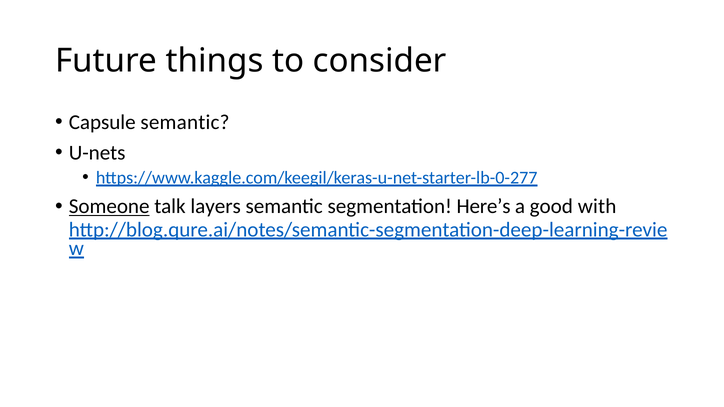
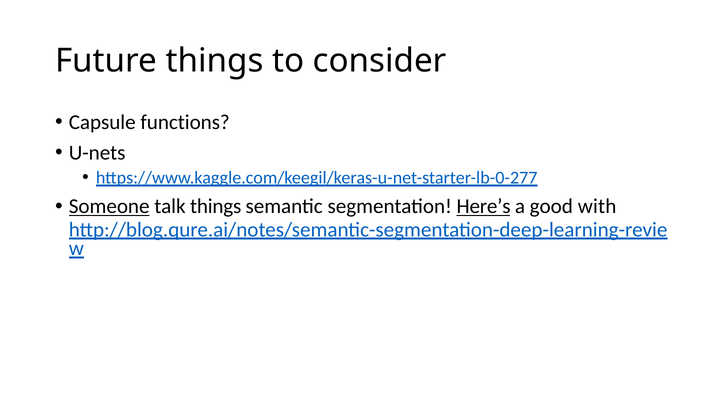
Capsule semantic: semantic -> functions (185, 122)
talk layers: layers -> things (216, 207)
Here’s underline: none -> present (484, 207)
